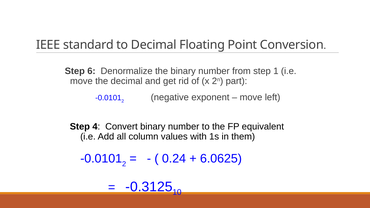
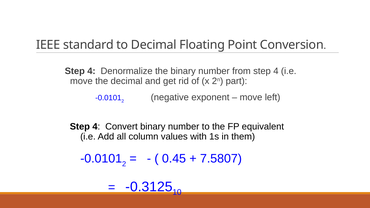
6: 6 -> 4 (91, 71)
from step 1: 1 -> 4 (276, 71)
0.24: 0.24 -> 0.45 (174, 159)
6.0625: 6.0625 -> 7.5807 (221, 159)
